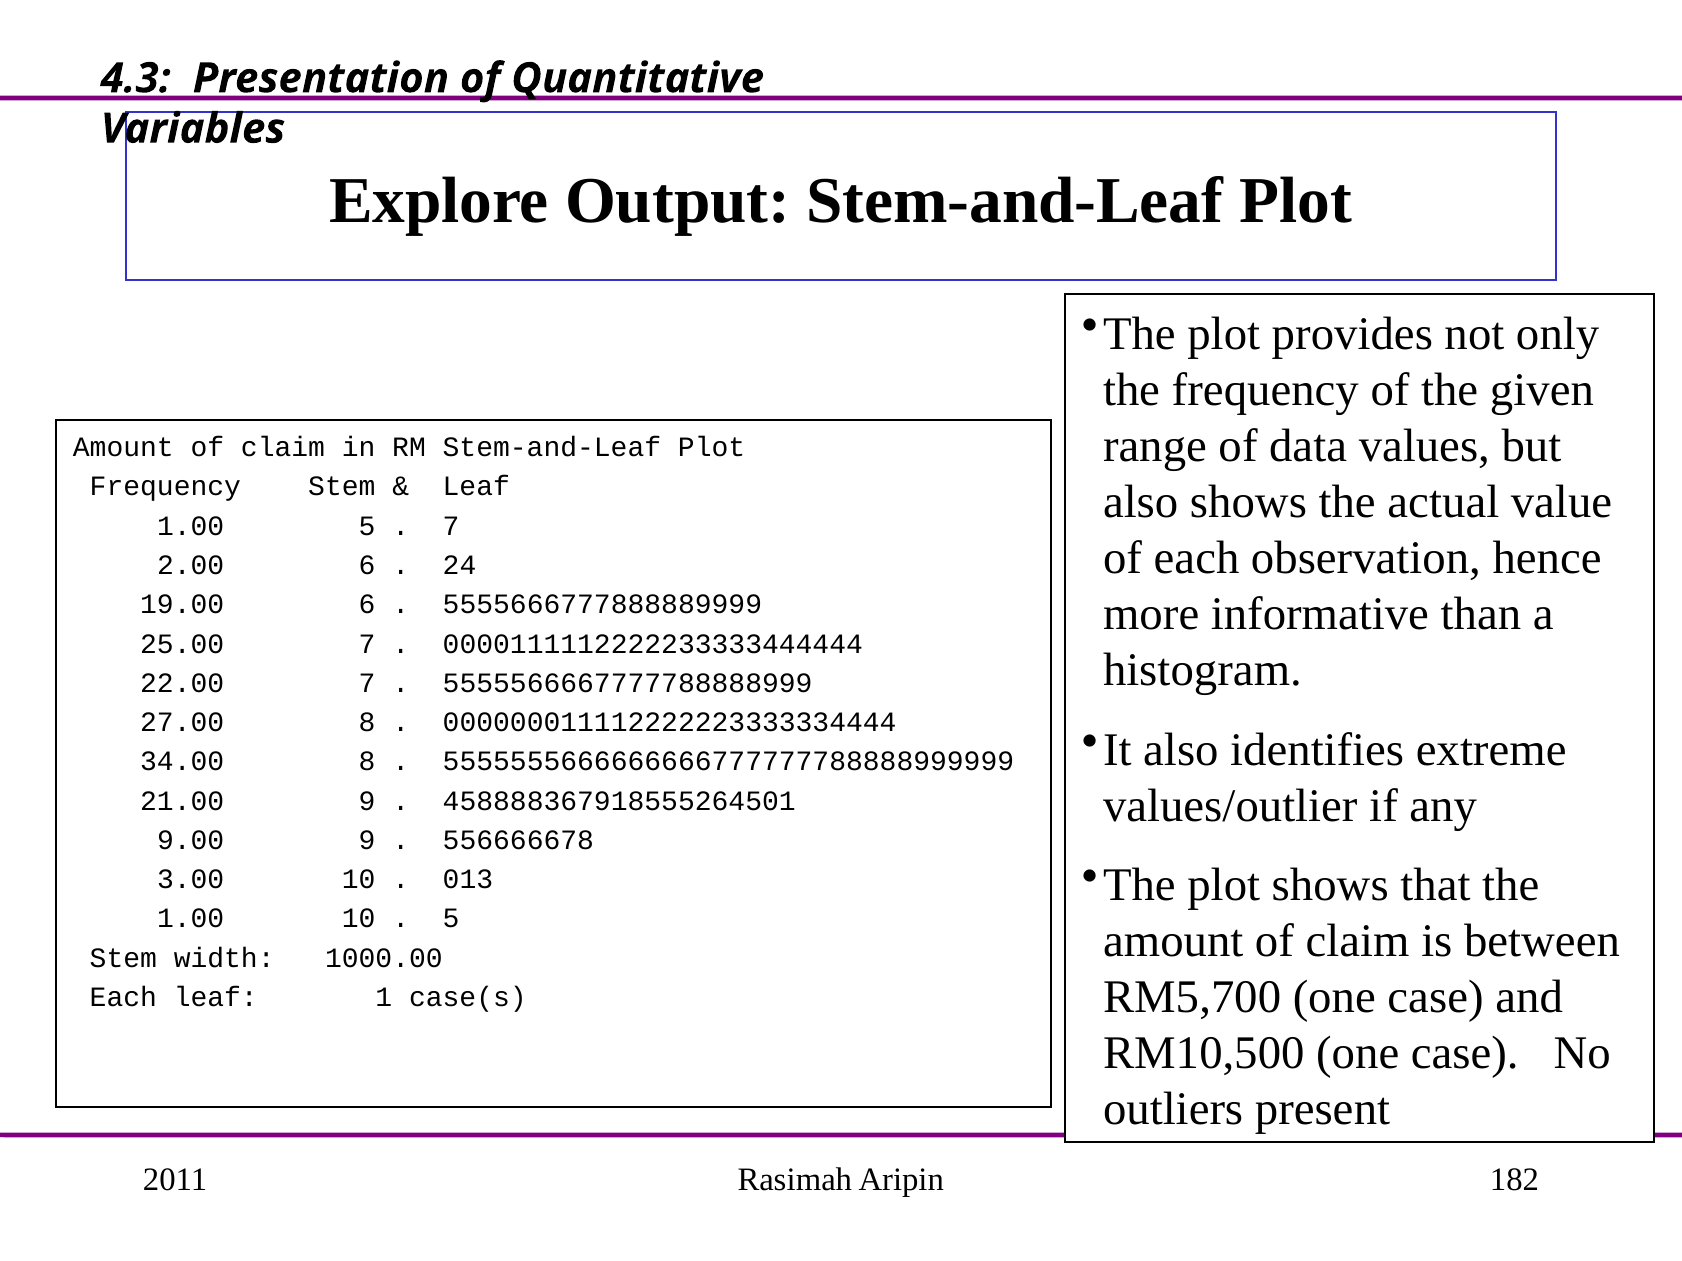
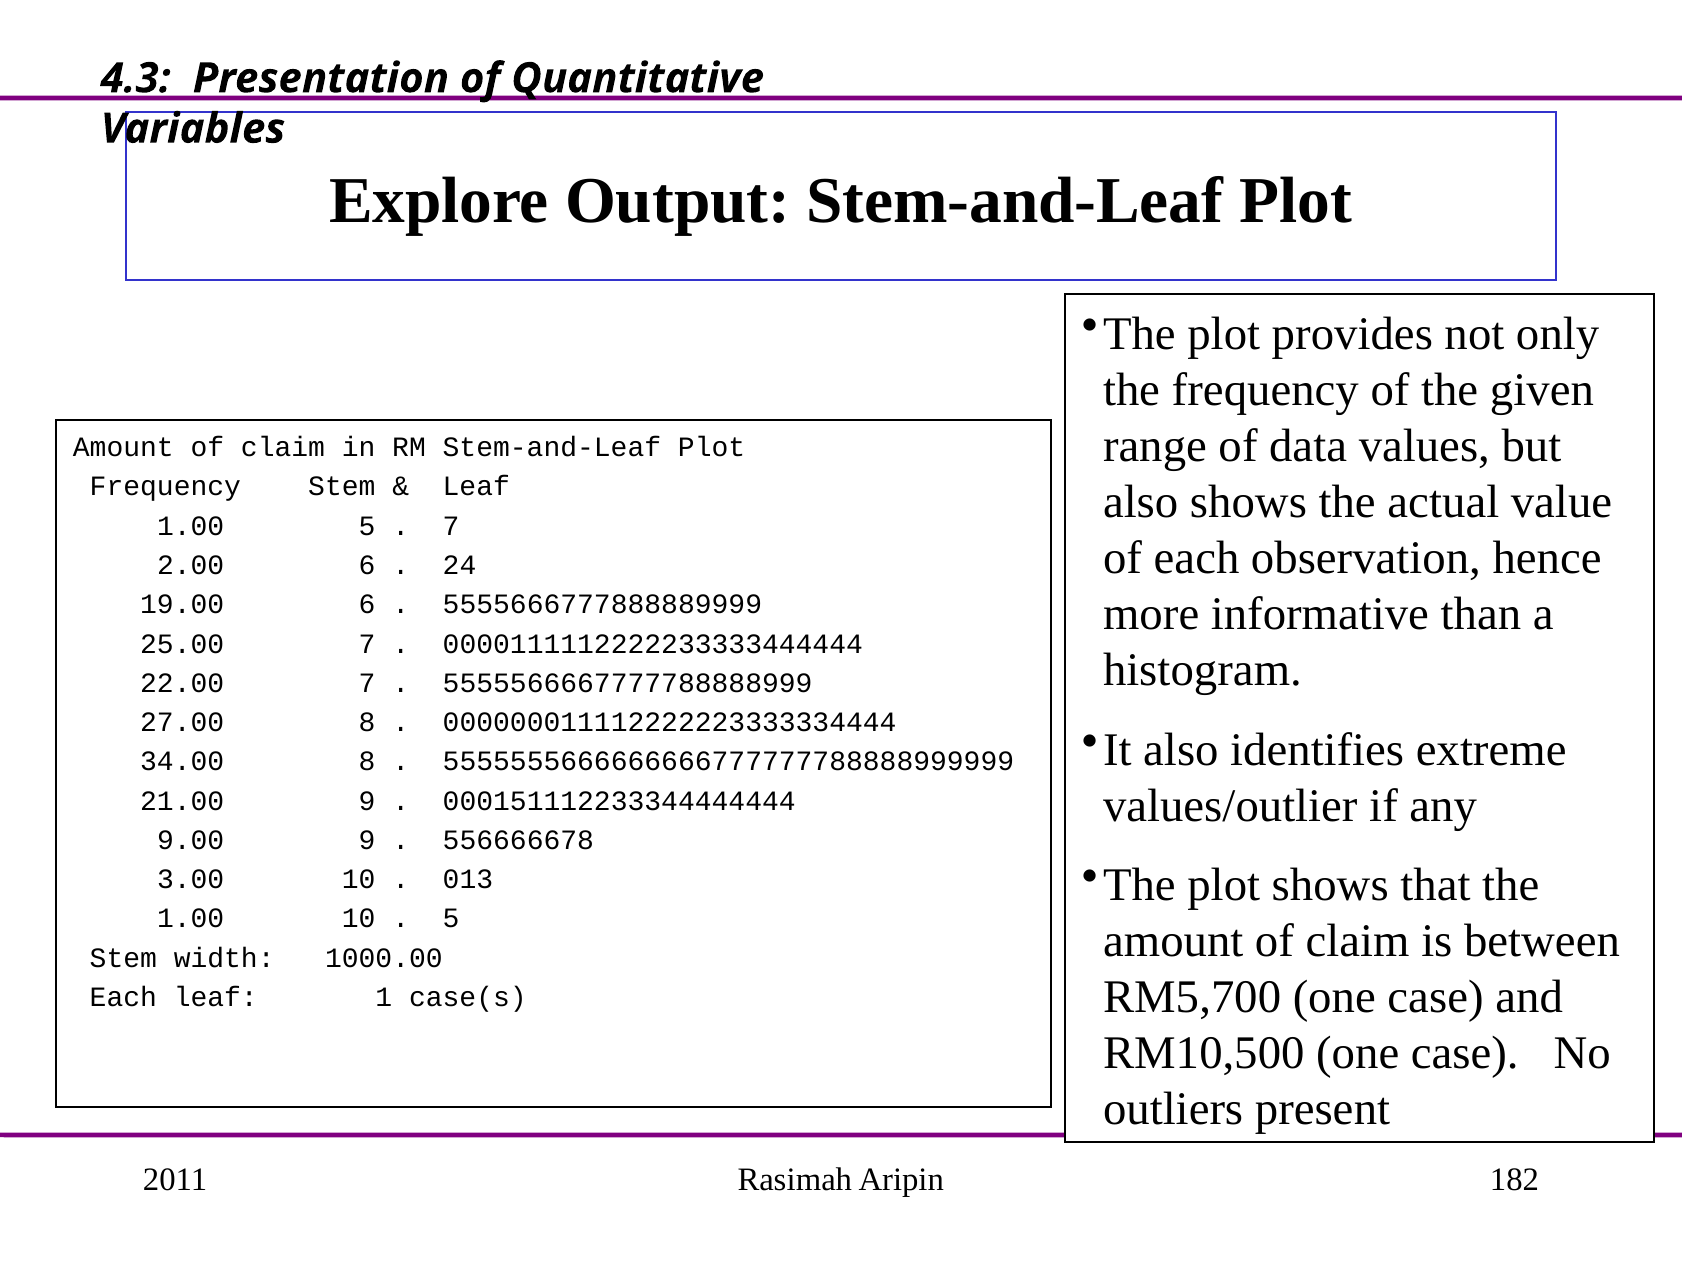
458888367918555264501: 458888367918555264501 -> 000151112233344444444 (619, 801)
